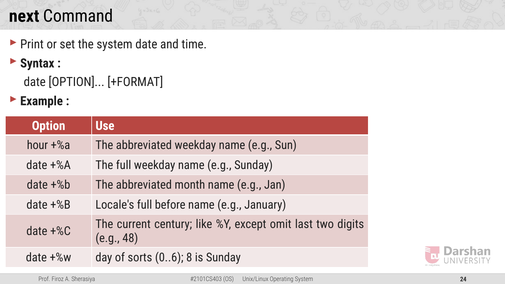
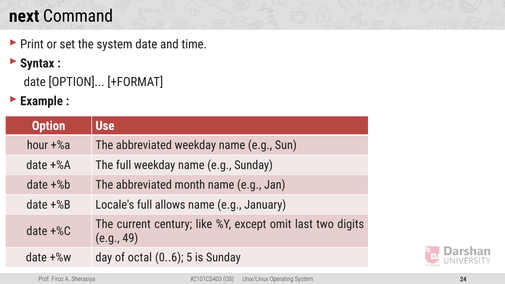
before: before -> allows (170, 205)
48: 48 -> 49 (130, 238)
sorts: sorts -> octal (140, 258)
8: 8 -> 5 (189, 258)
